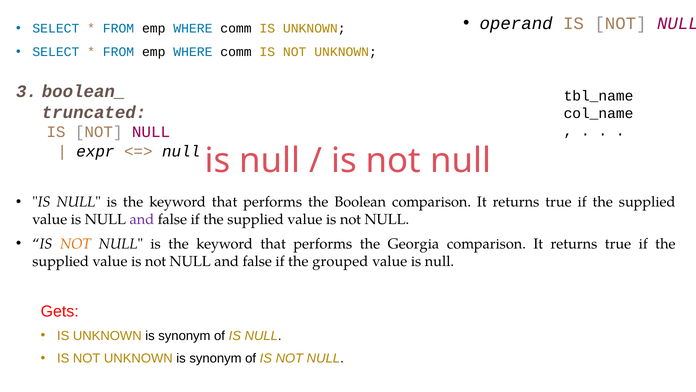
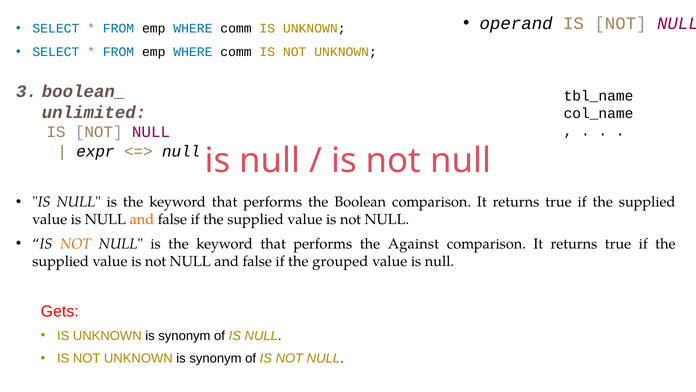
truncated: truncated -> unlimited (94, 112)
and colour: purple -> orange (142, 219)
Georgia: Georgia -> Against (413, 244)
